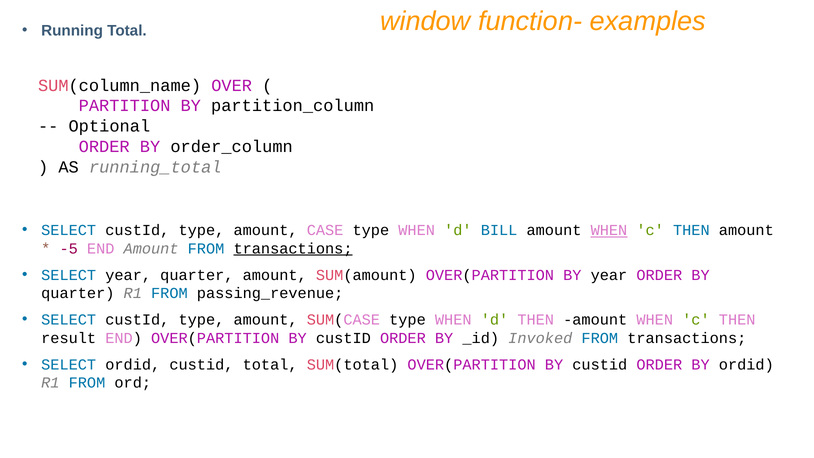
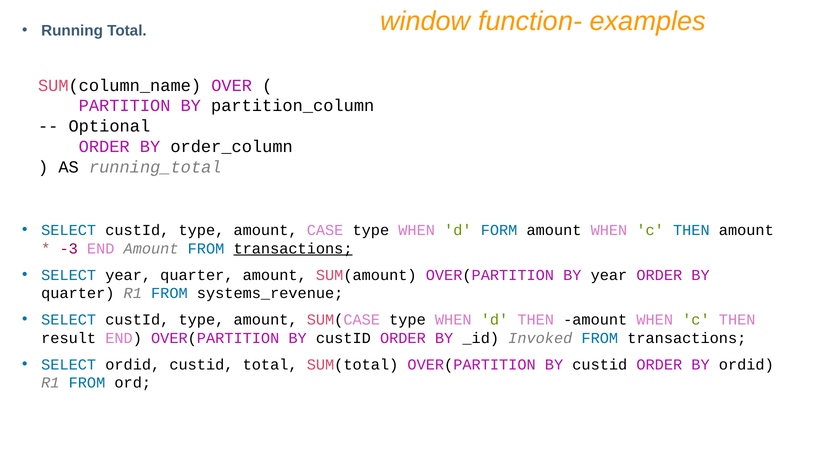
BILL: BILL -> FORM (499, 230)
WHEN underline: present -> none (609, 230)
-5: -5 -> -3 (69, 248)
passing_revenue: passing_revenue -> systems_revenue (270, 293)
